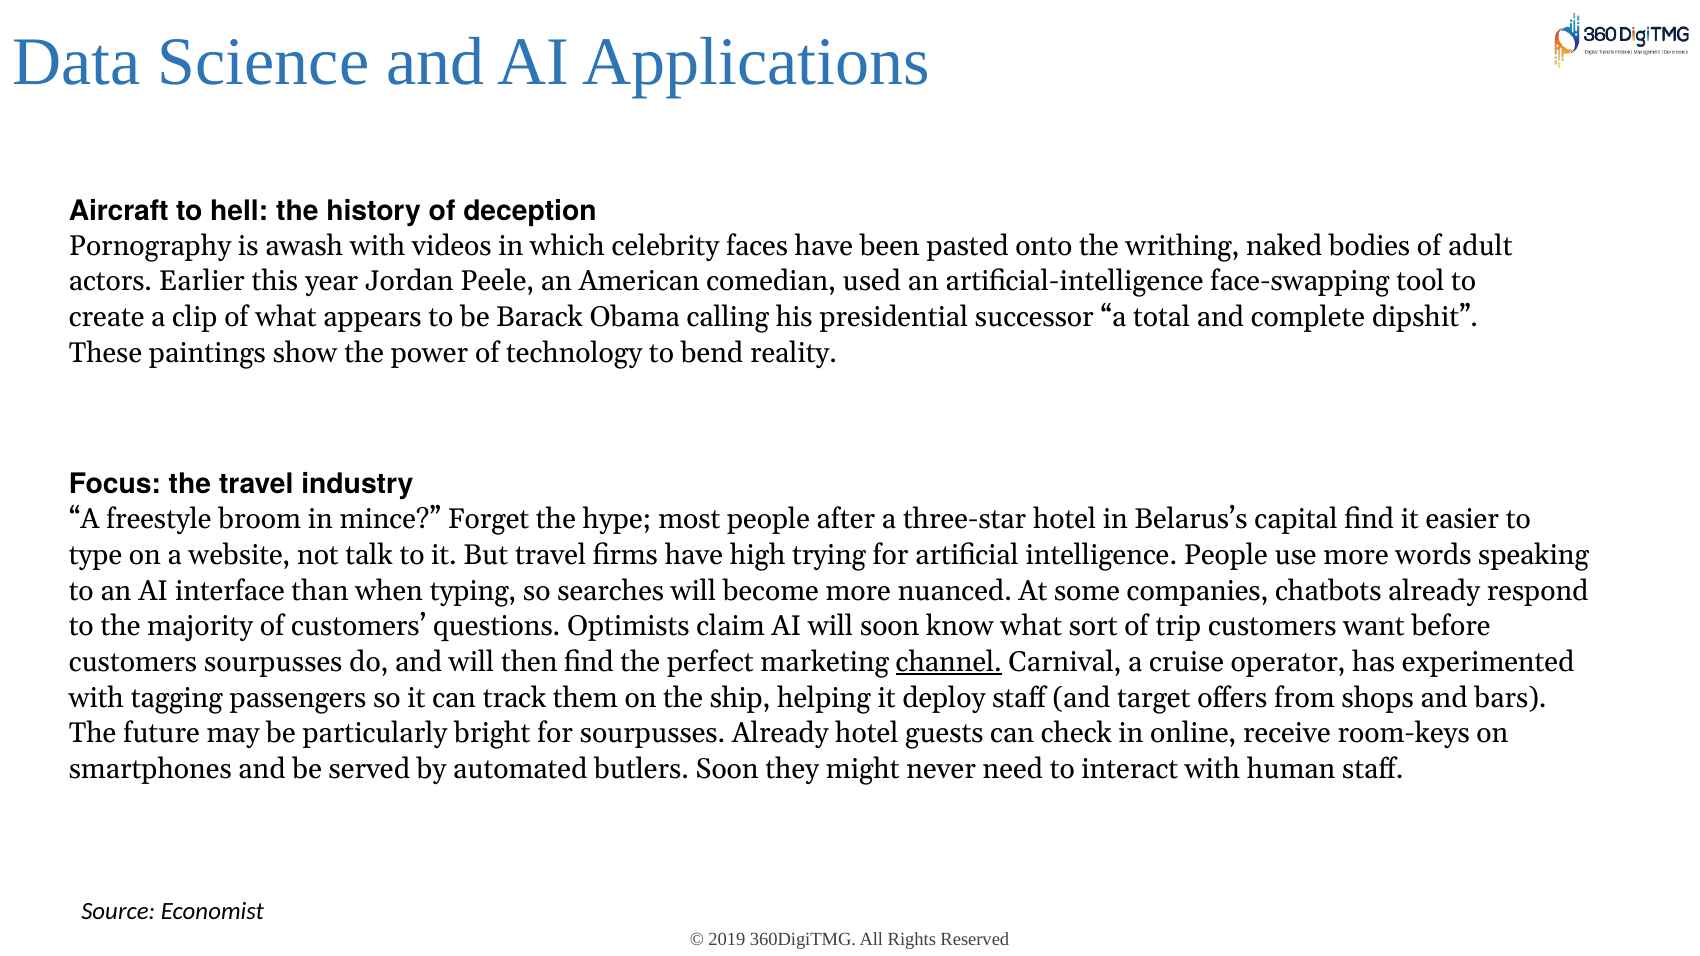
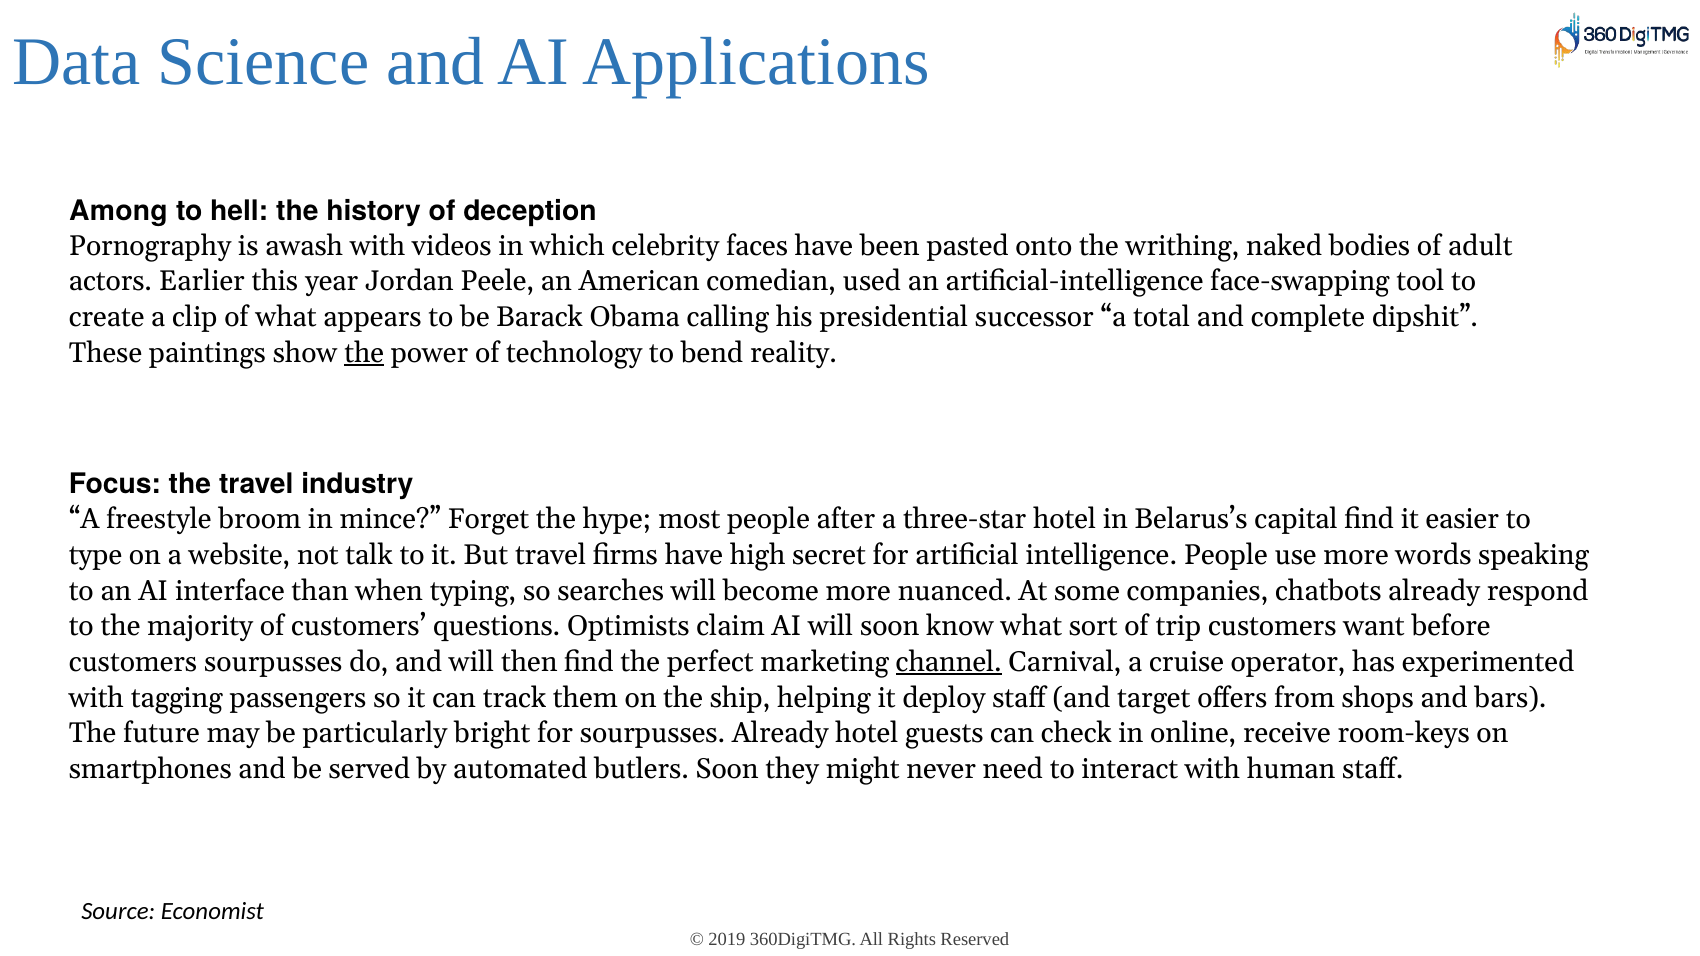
Aircraft: Aircraft -> Among (118, 211)
the underline: none -> present (364, 353)
trying: trying -> secret (829, 555)
